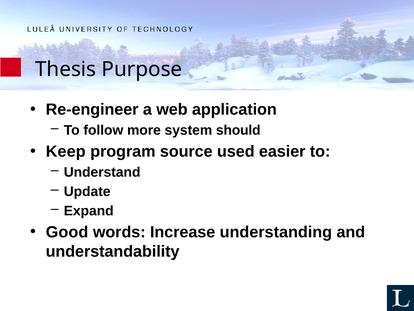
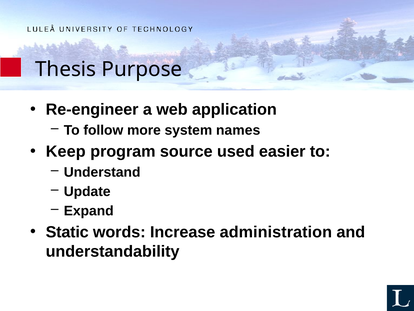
should: should -> names (238, 130)
Good: Good -> Static (67, 232)
understanding: understanding -> administration (276, 232)
